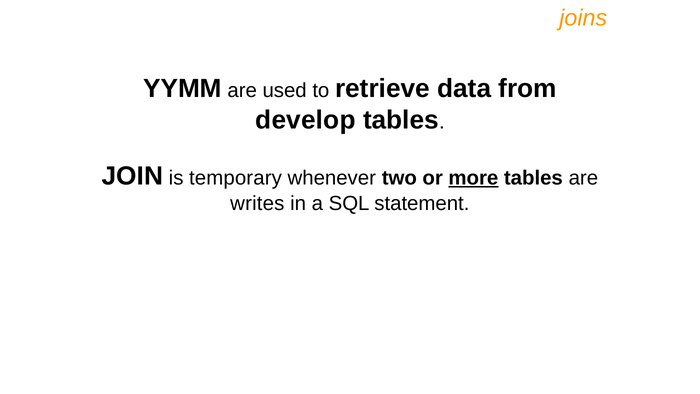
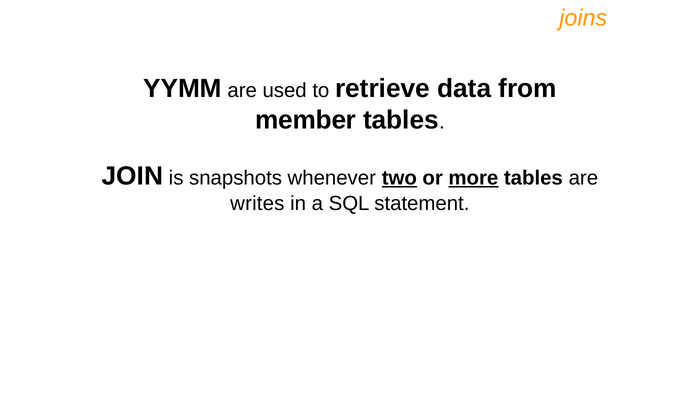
develop: develop -> member (306, 120)
temporary: temporary -> snapshots (236, 178)
two underline: none -> present (399, 178)
